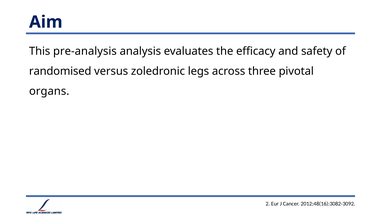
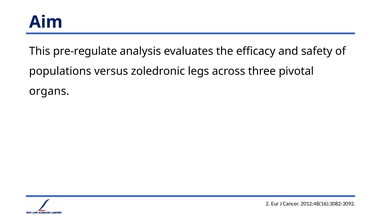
pre-analysis: pre-analysis -> pre-regulate (85, 51)
randomised: randomised -> populations (60, 71)
